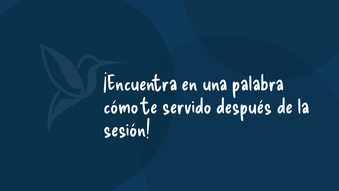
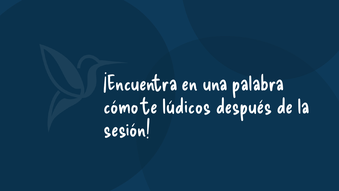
servido: servido -> lúdicos (187, 106)
